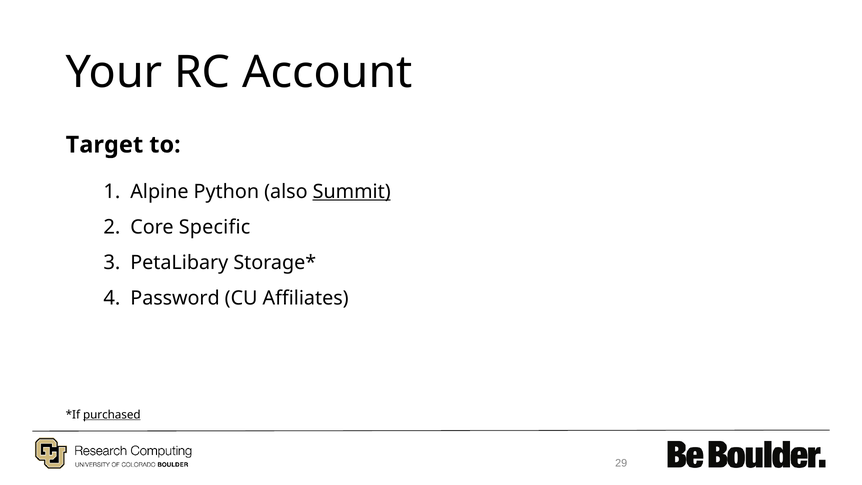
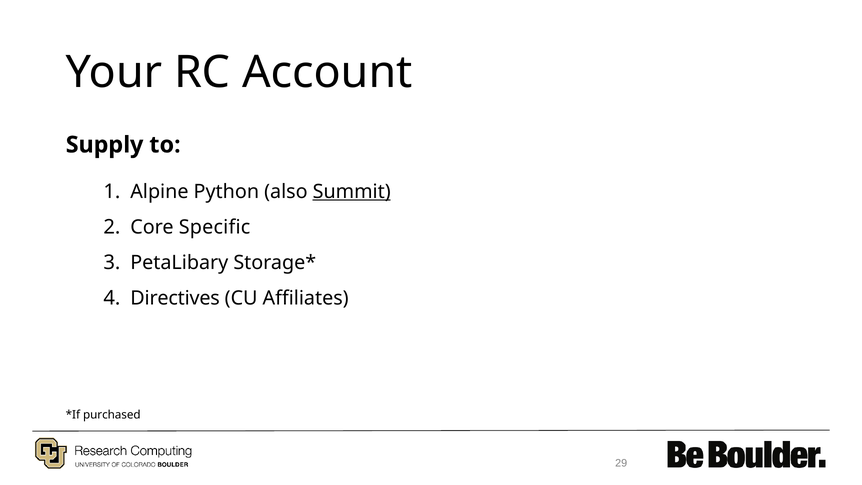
Target: Target -> Supply (105, 145)
Password: Password -> Directives (175, 298)
purchased underline: present -> none (112, 415)
